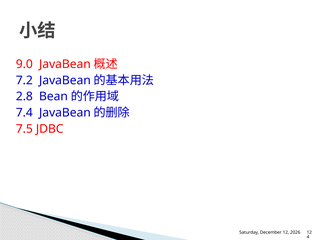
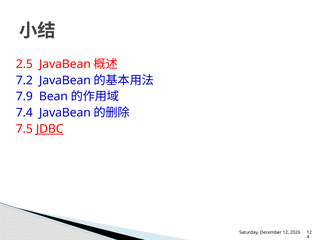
9.0: 9.0 -> 2.5 (24, 64)
2.8: 2.8 -> 7.9 (24, 97)
JDBC underline: none -> present (50, 129)
